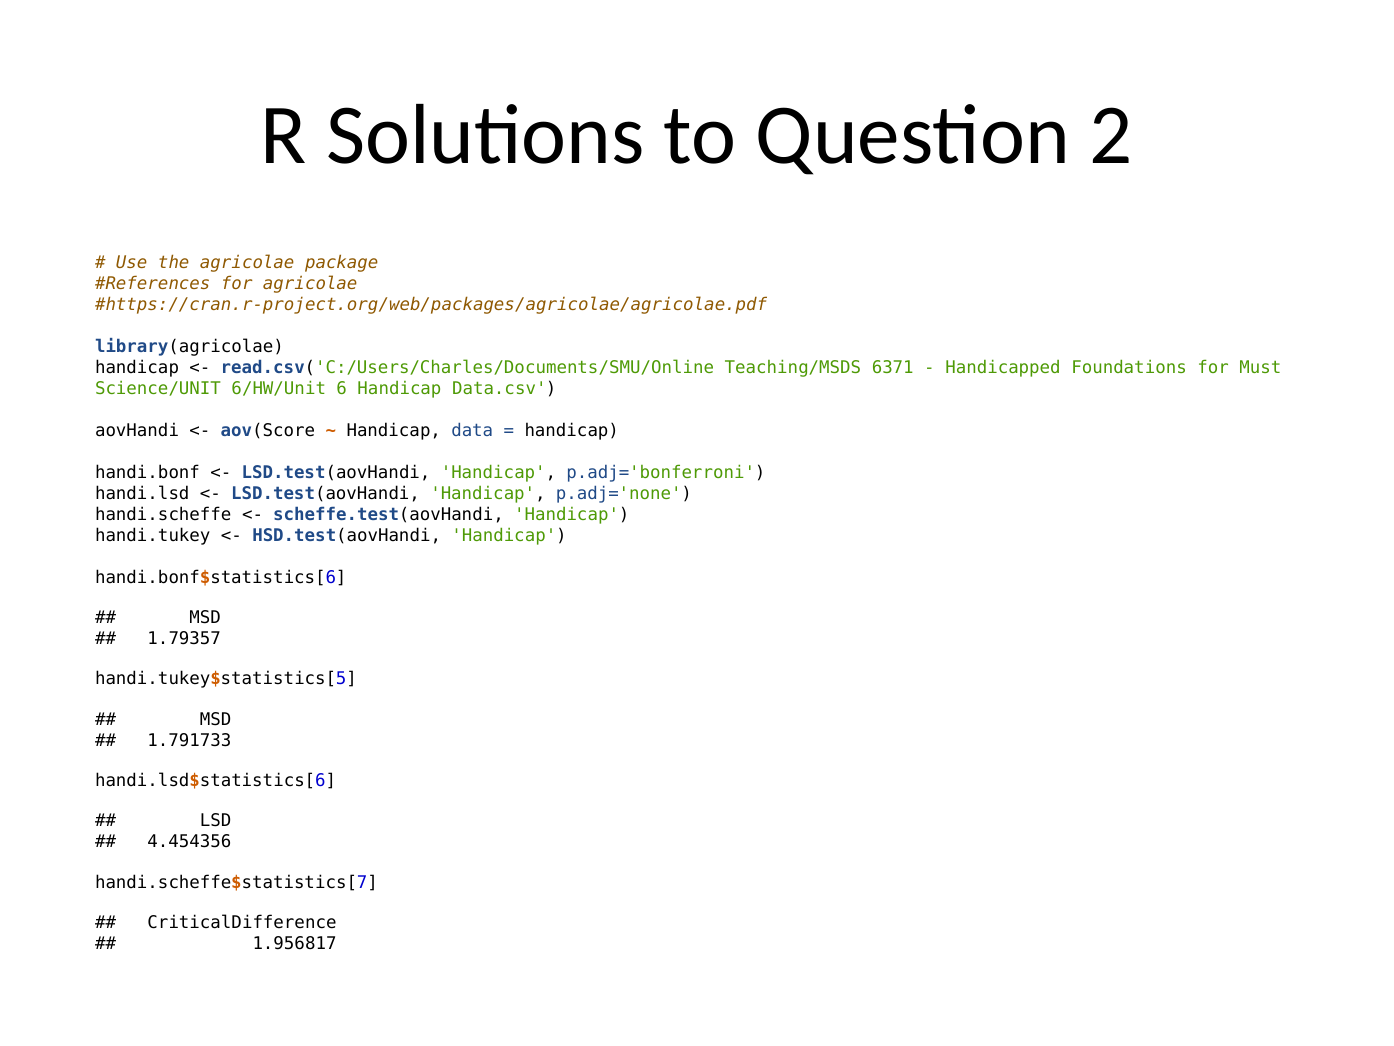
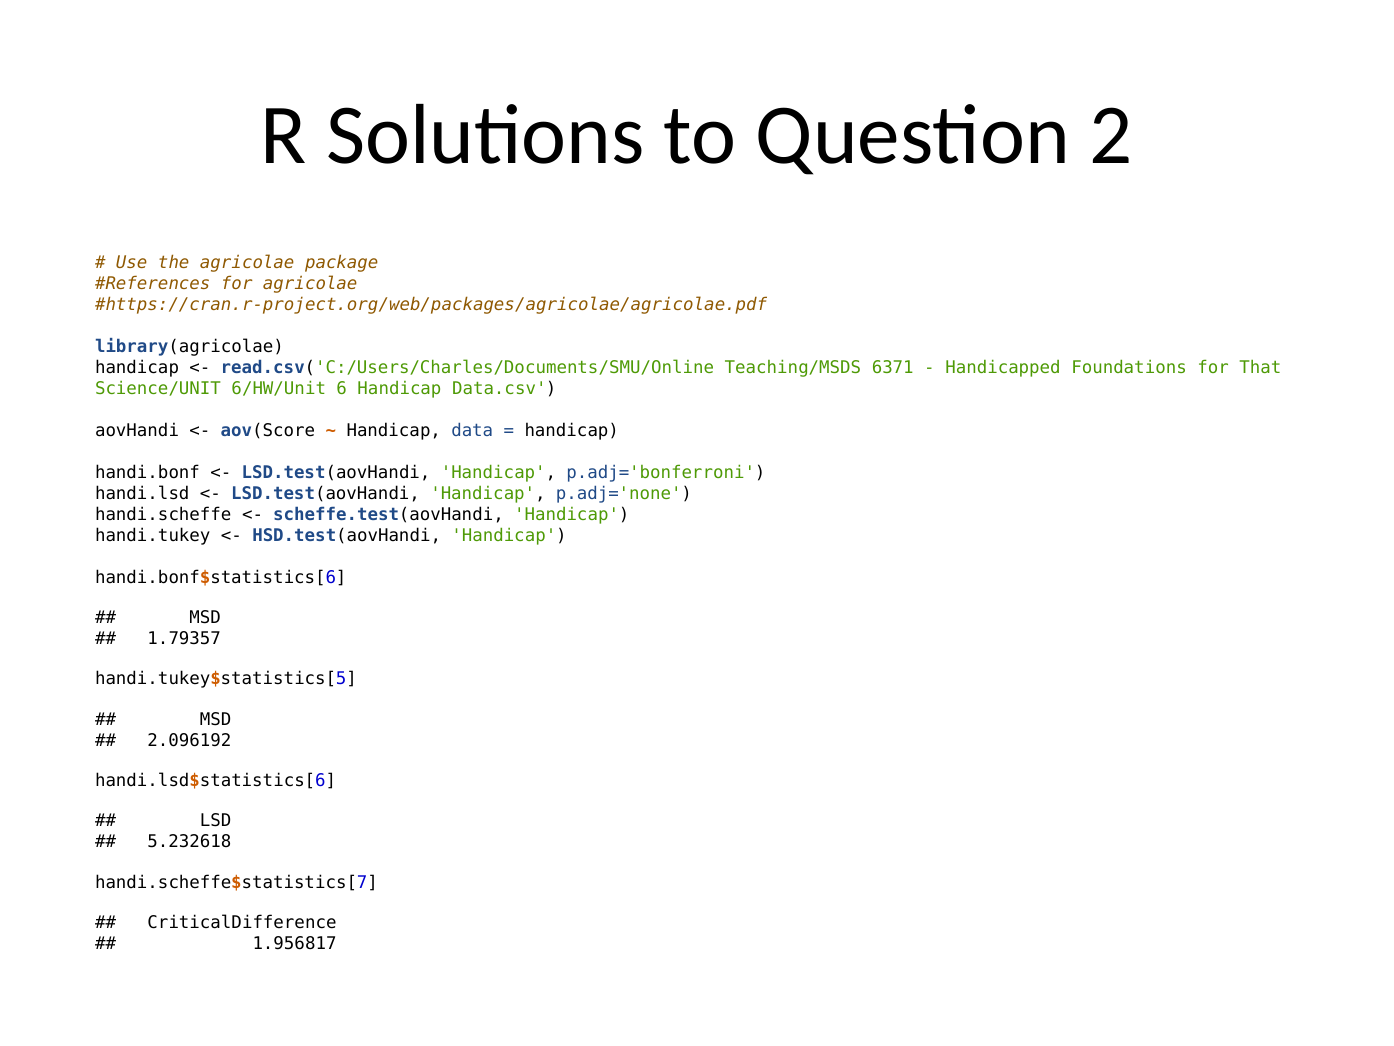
Must: Must -> That (1260, 367)
1.791733: 1.791733 -> 2.096192 (189, 740)
4.454356: 4.454356 -> 5.232618 (189, 842)
